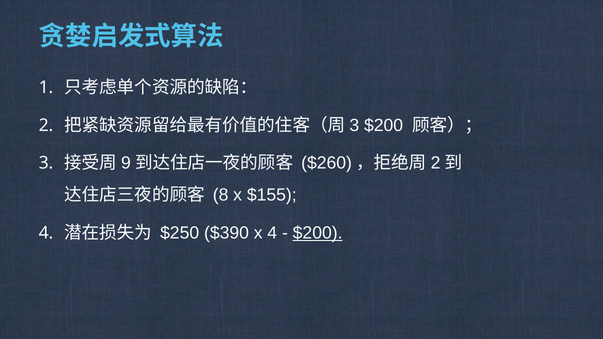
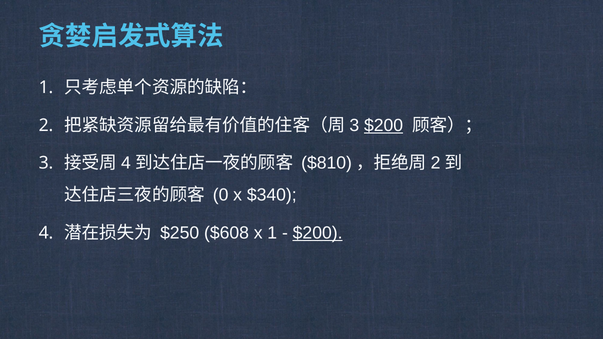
$200 underline: none -> present (384, 125)
9: 9 -> 4 (126, 163)
$260: $260 -> $810 (327, 163)
8: 8 -> 0 (221, 195)
$155: $155 -> $340 (272, 195)
$390: $390 -> $608 (227, 233)
x 4: 4 -> 1 (272, 233)
